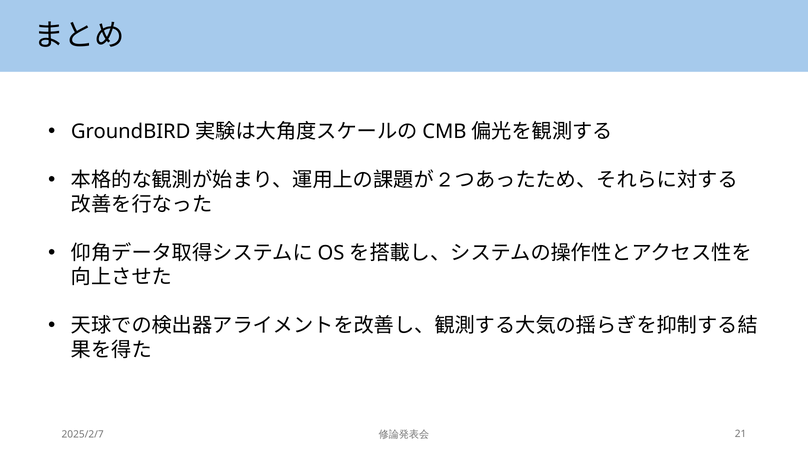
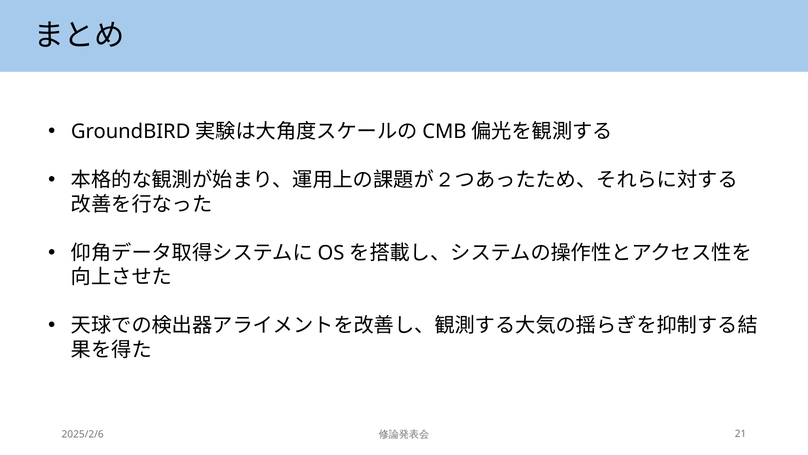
2025/2/7: 2025/2/7 -> 2025/2/6 (83, 434)
